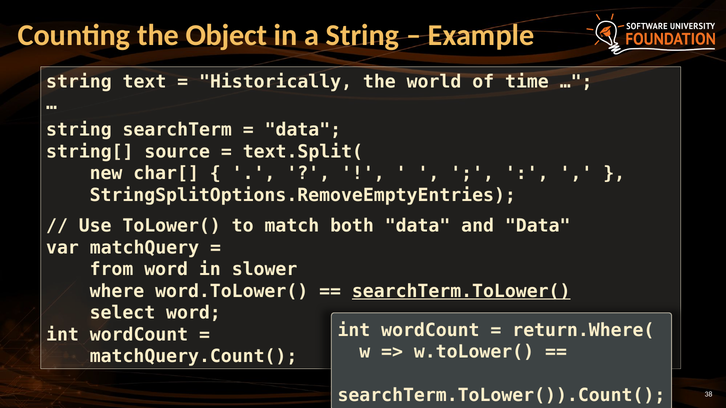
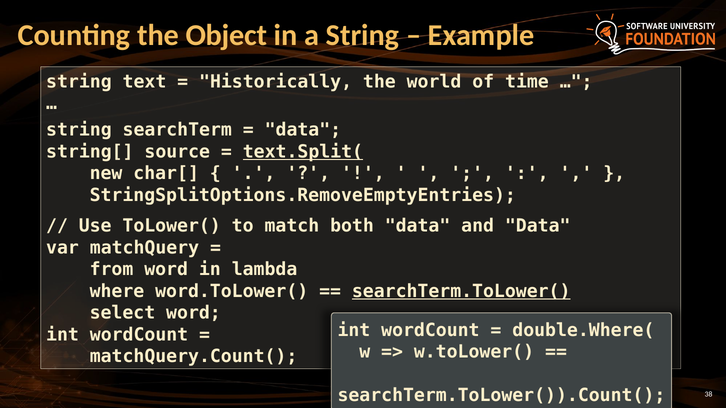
text.Split( underline: none -> present (303, 152)
slower: slower -> lambda (265, 270)
return.Where(: return.Where( -> double.Where( (583, 330)
